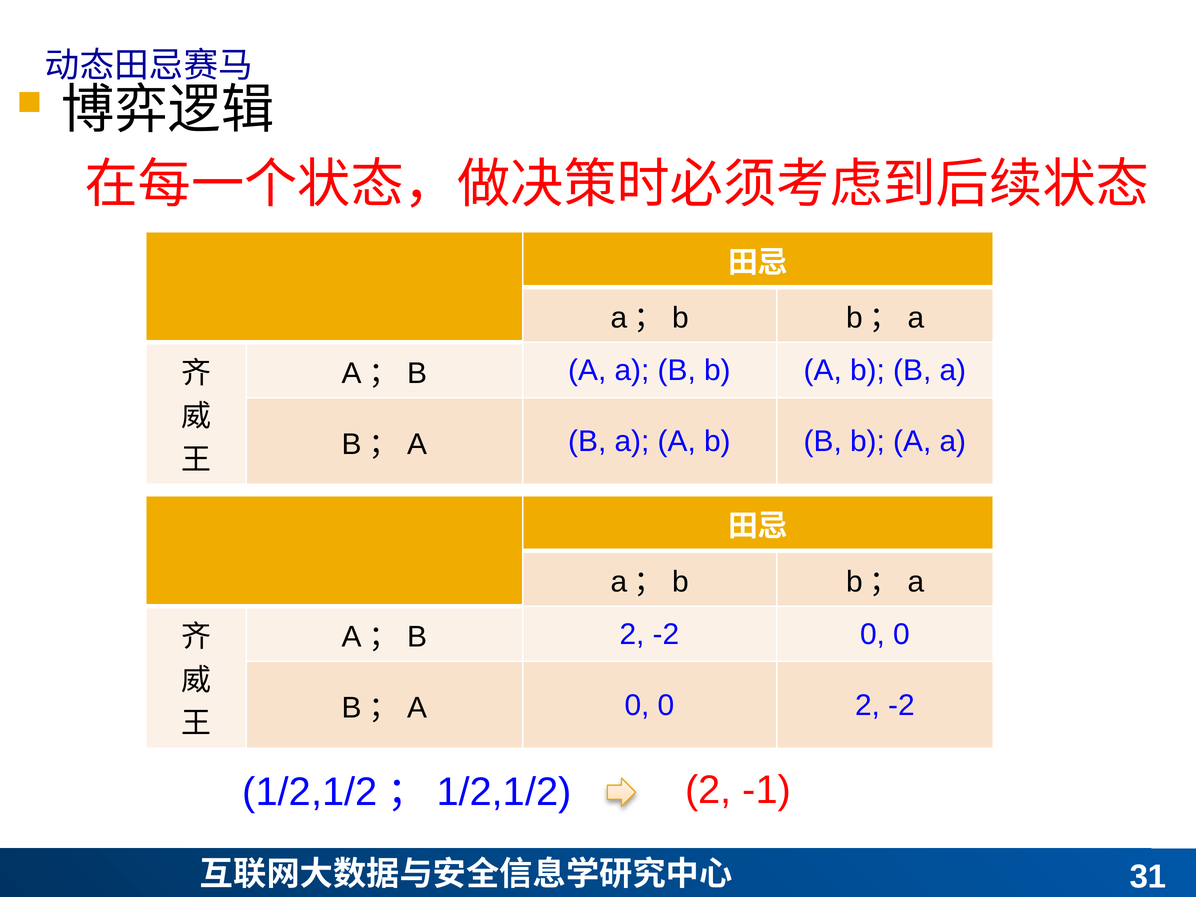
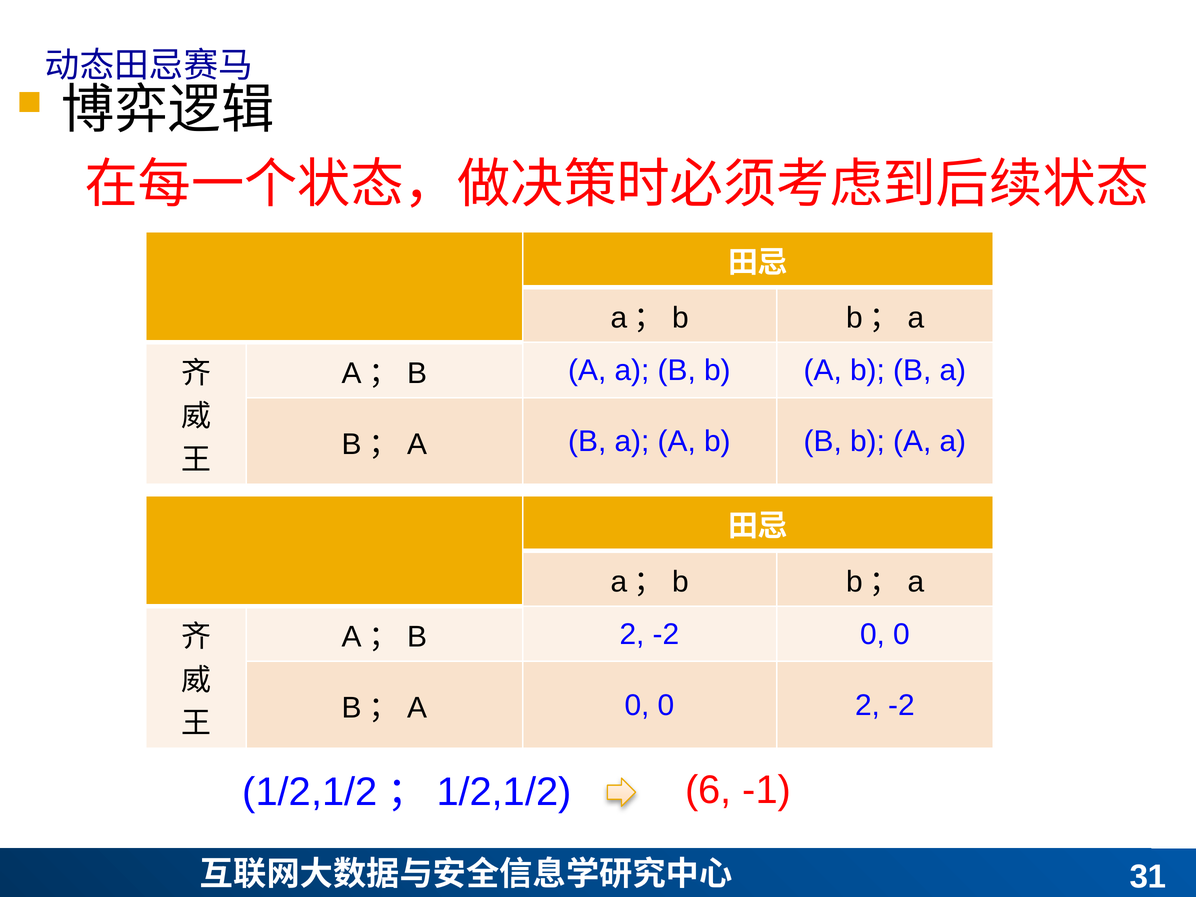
1/2,1/2；1/2,1/2 2: 2 -> 6 (708, 790)
